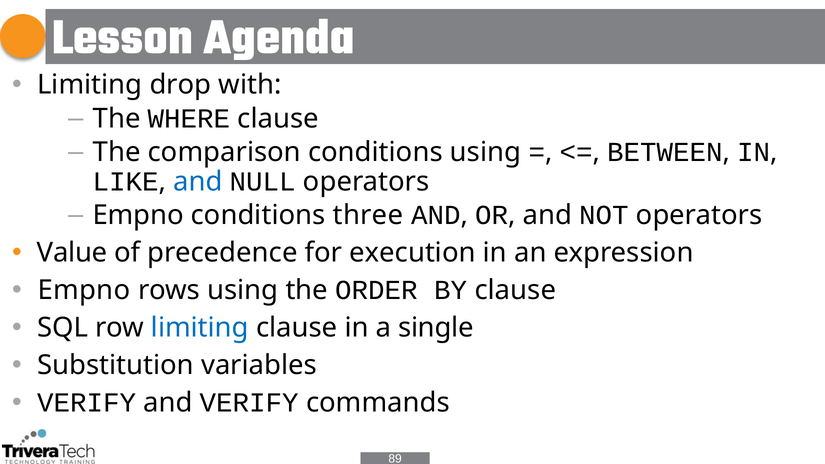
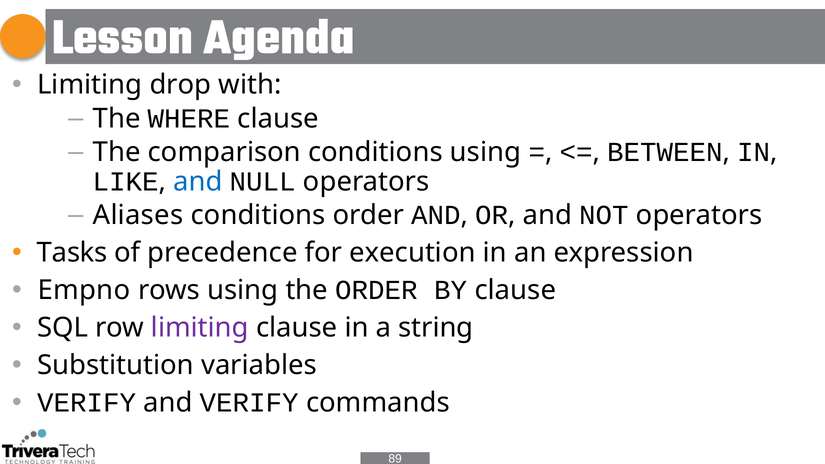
Empno: Empno -> Aliases (138, 215)
conditions three: three -> order (368, 215)
Value: Value -> Tasks (72, 253)
limiting colour: blue -> purple (200, 328)
single: single -> string (436, 328)
